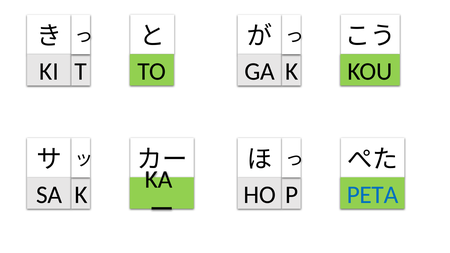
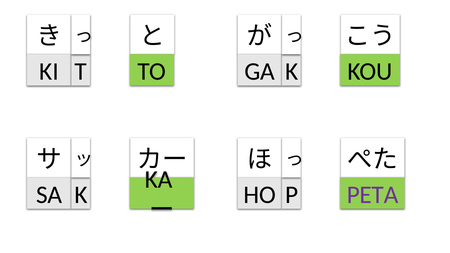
PETA colour: blue -> purple (373, 195)
